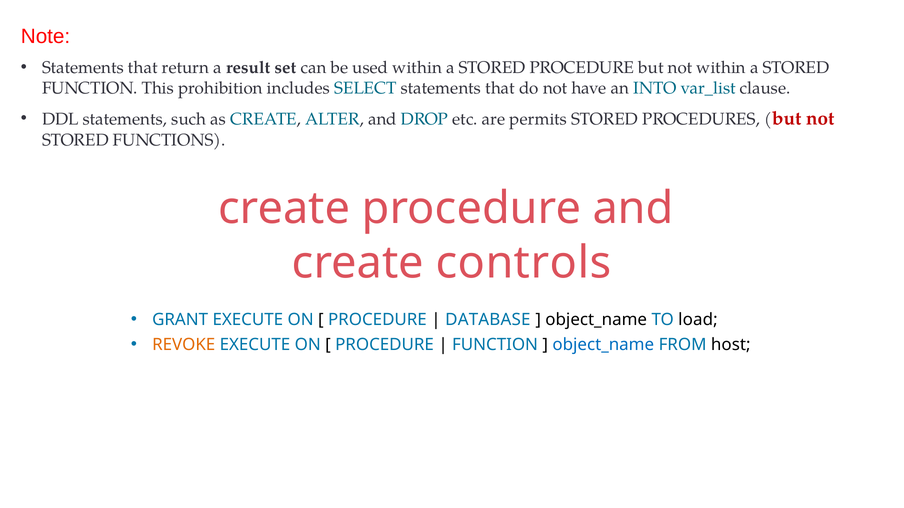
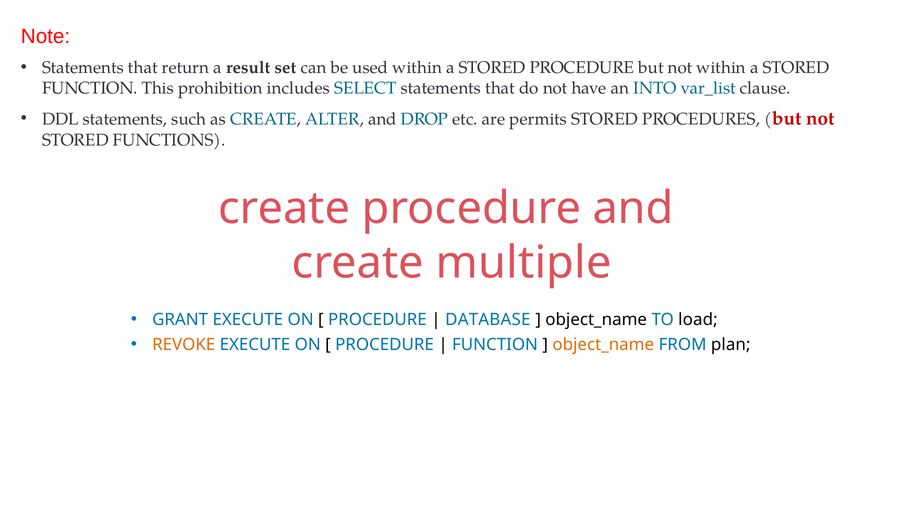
controls: controls -> multiple (524, 263)
object_name colour: blue -> orange (603, 345)
host: host -> plan (731, 345)
